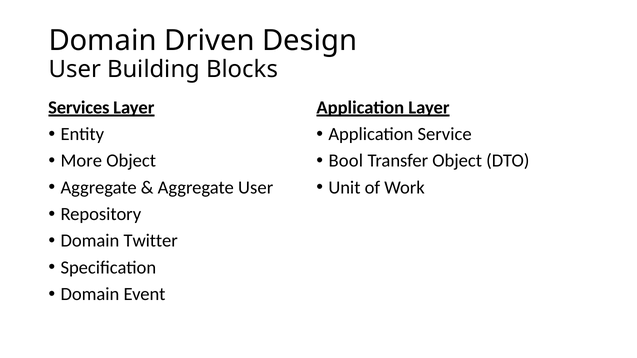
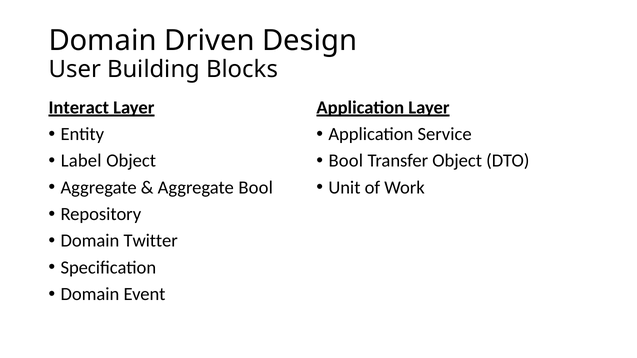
Services: Services -> Interact (79, 108)
More: More -> Label (81, 161)
Aggregate User: User -> Bool (256, 188)
